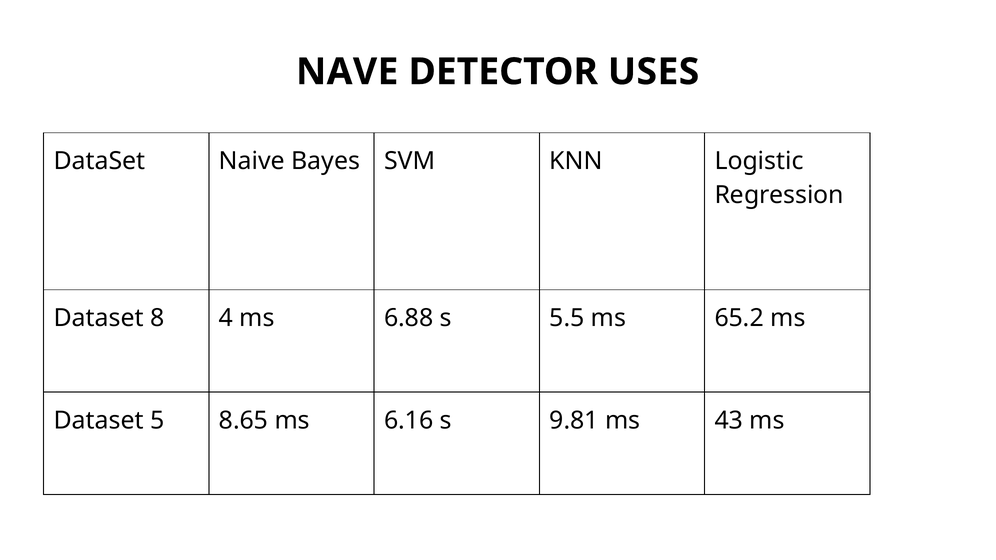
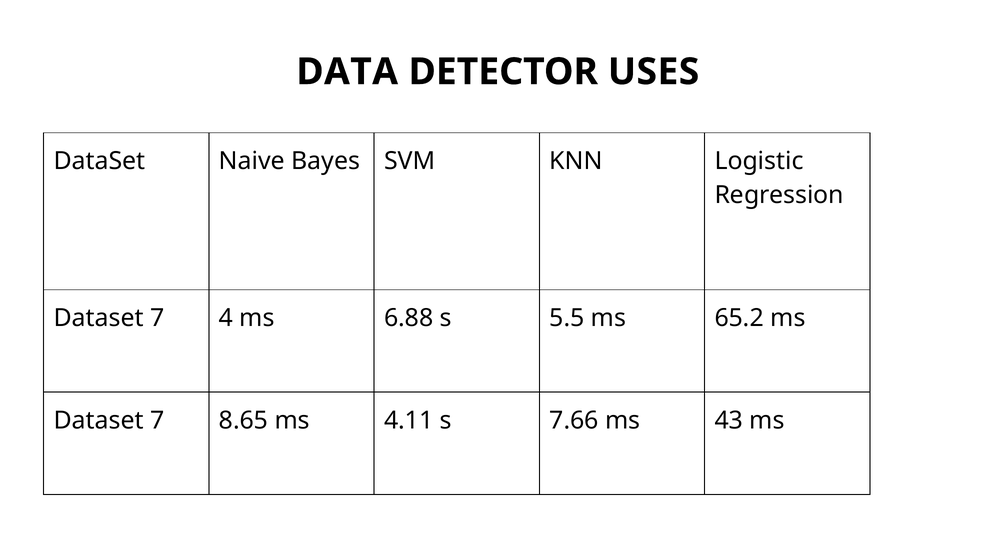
NAVE: NAVE -> DATA (347, 72)
8: 8 -> 7 (157, 318)
5: 5 -> 7 (157, 421)
6.16: 6.16 -> 4.11 (409, 421)
9.81: 9.81 -> 7.66 (574, 421)
